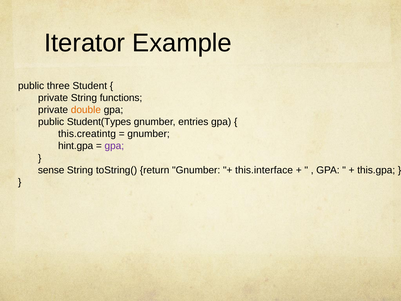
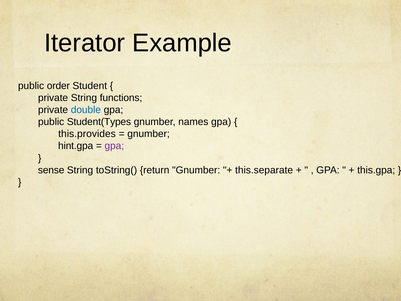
three: three -> order (58, 86)
double colour: orange -> blue (86, 110)
entries: entries -> names (193, 122)
this.creatintg: this.creatintg -> this.provides (87, 134)
this.interface: this.interface -> this.separate (264, 170)
